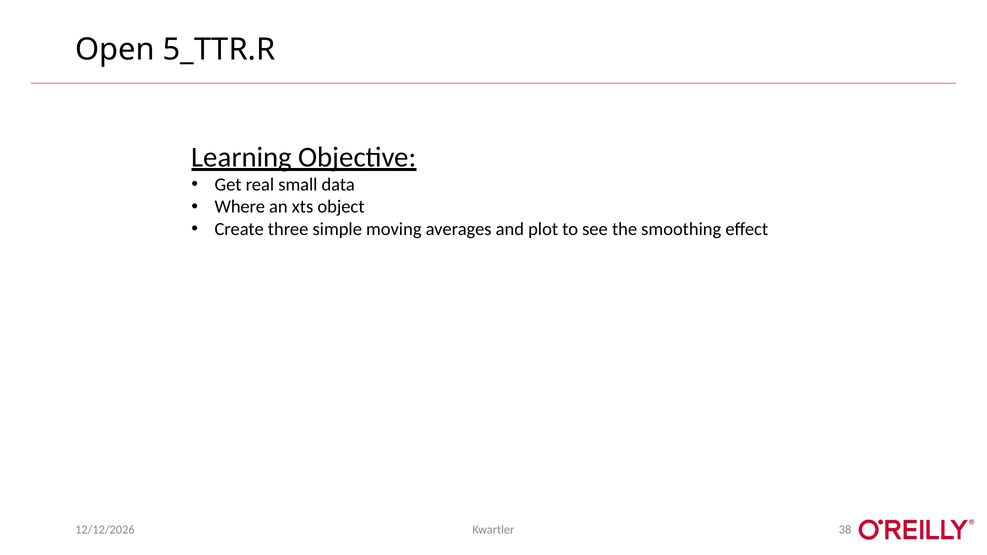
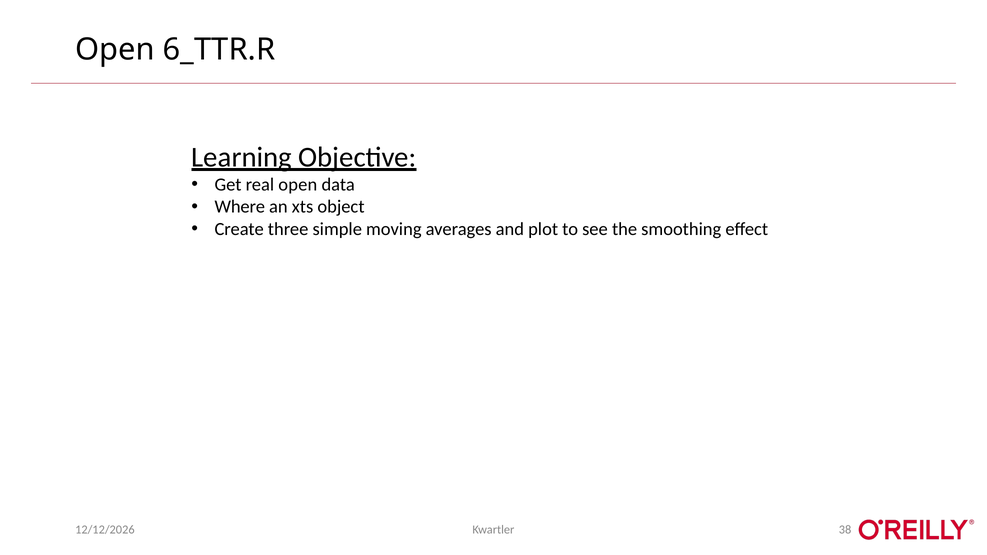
5_TTR.R: 5_TTR.R -> 6_TTR.R (219, 50)
real small: small -> open (298, 185)
